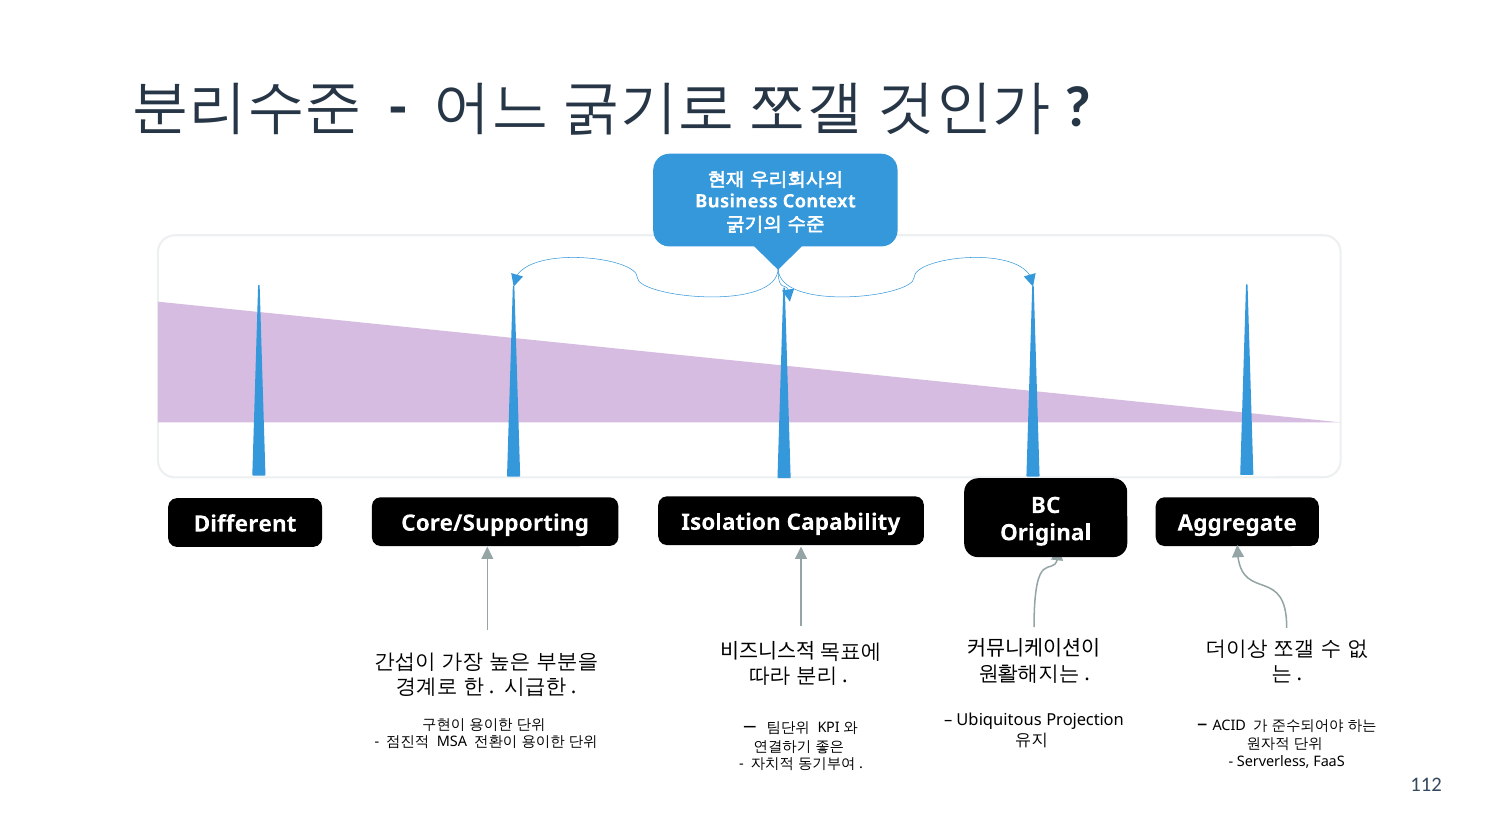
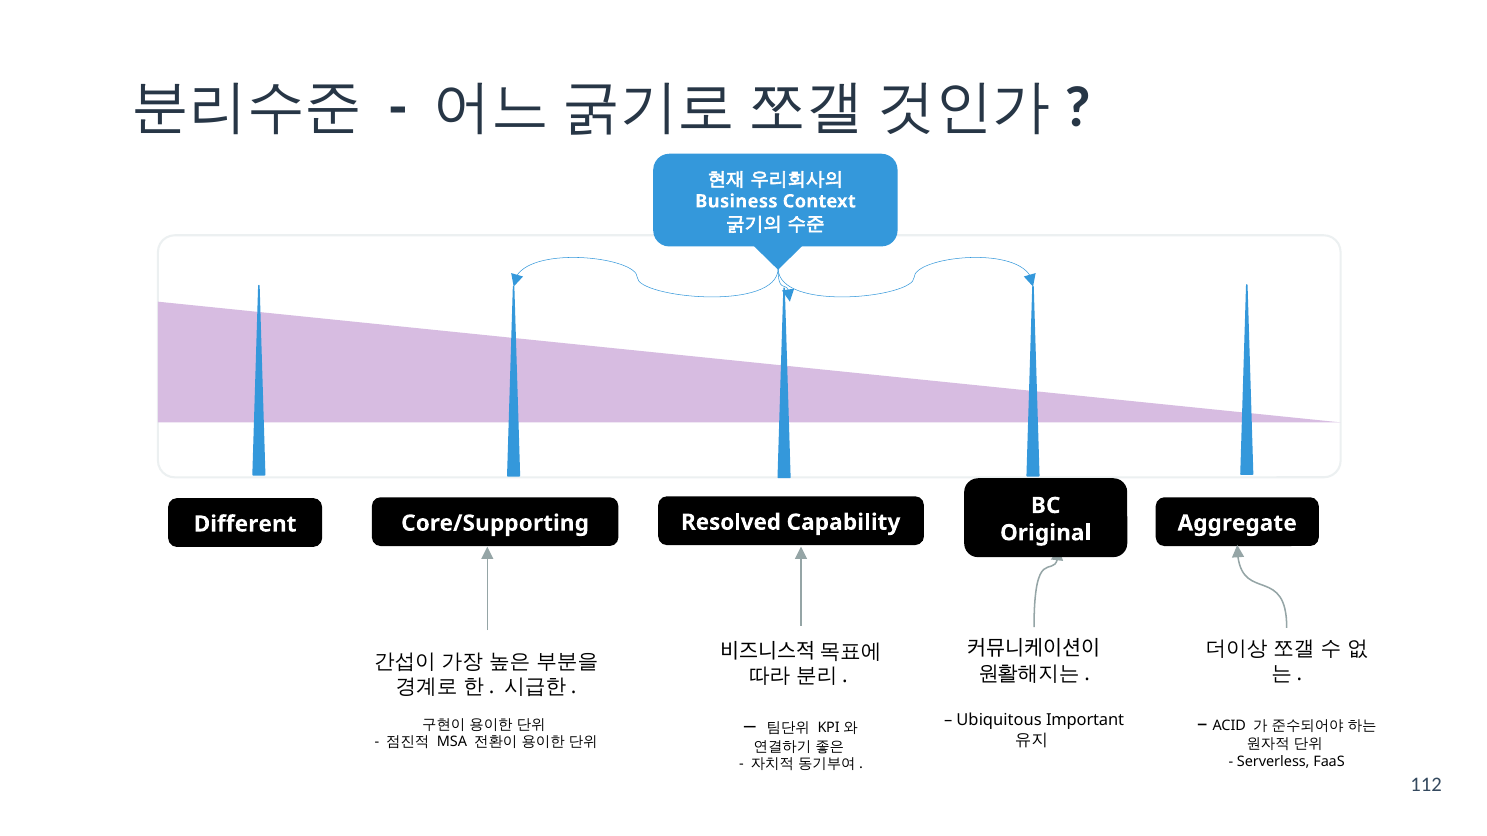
Isolation: Isolation -> Resolved (731, 523)
Projection: Projection -> Important (1085, 720)
